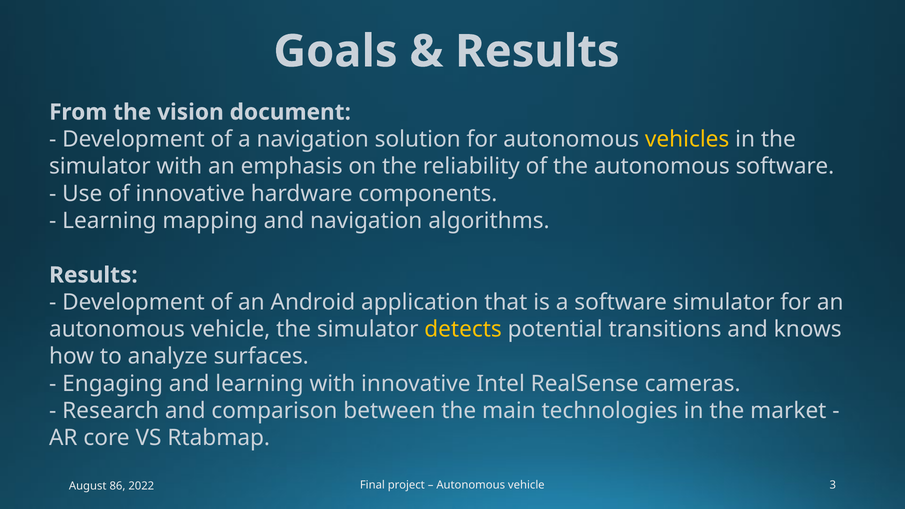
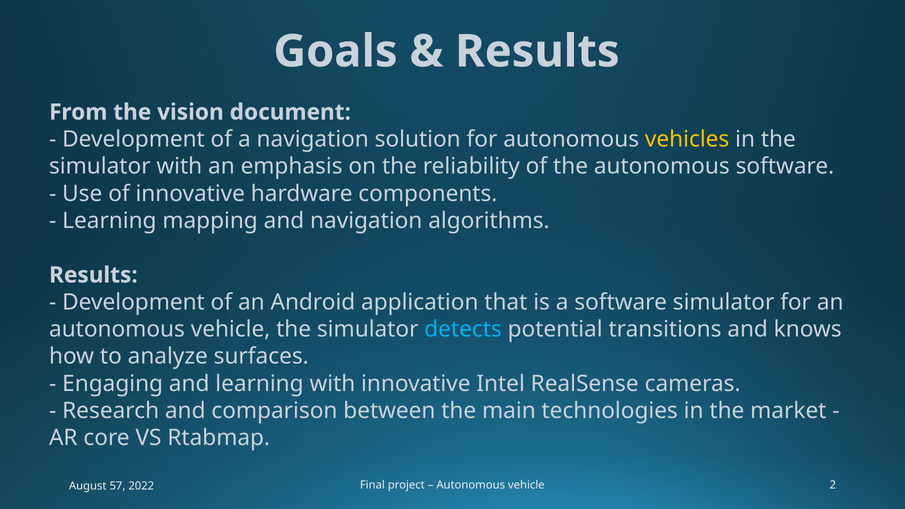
detects colour: yellow -> light blue (463, 329)
3: 3 -> 2 (833, 485)
86: 86 -> 57 (118, 486)
